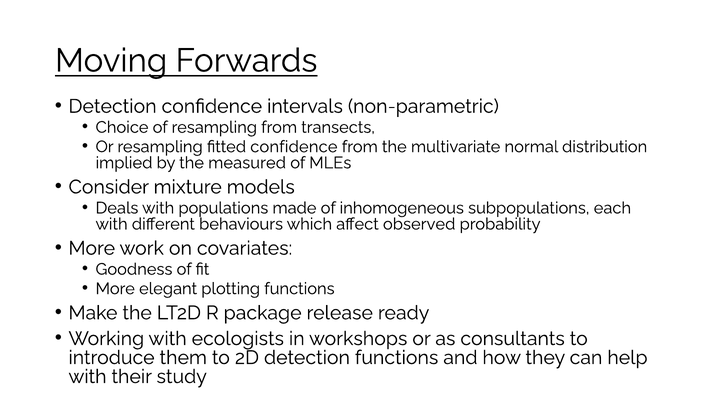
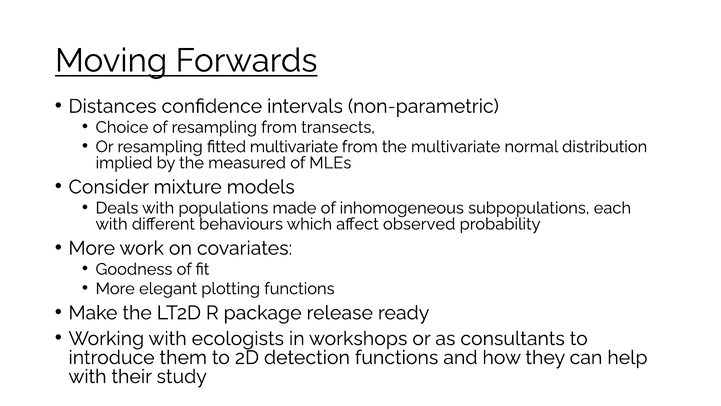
Detection: Detection -> Distances (113, 106)
fitted confidence: confidence -> multivariate (294, 147)
